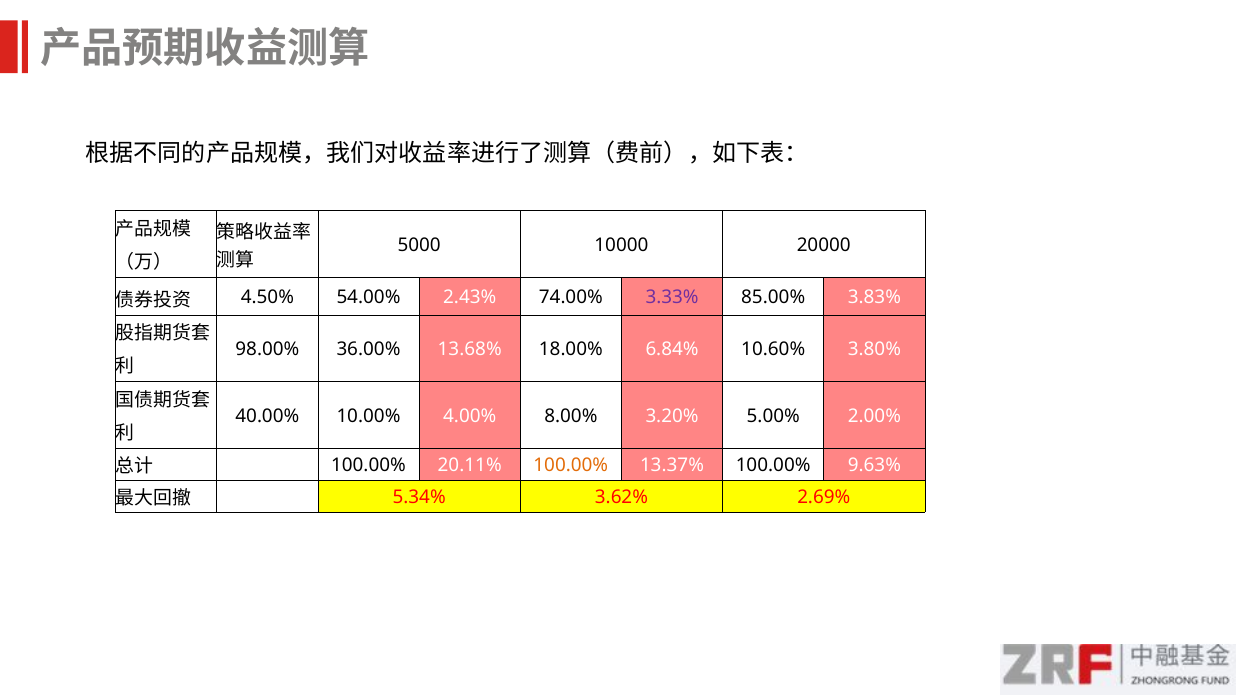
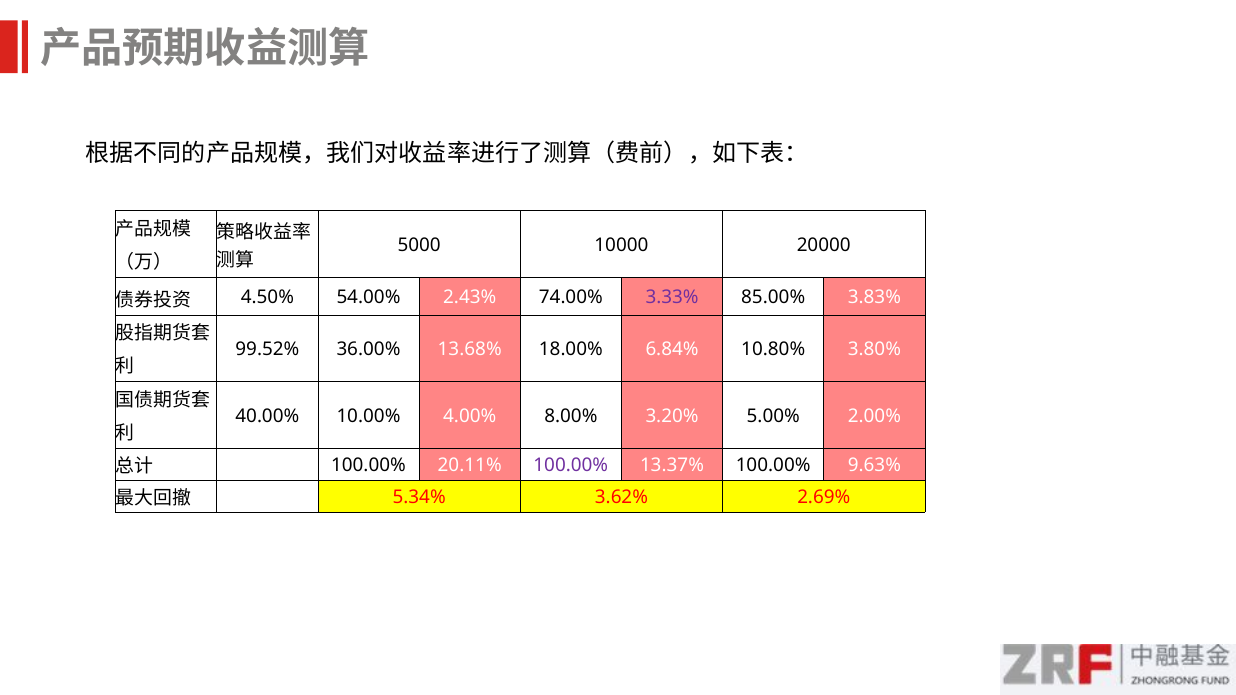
98.00%: 98.00% -> 99.52% (267, 350)
10.60%: 10.60% -> 10.80% (773, 350)
100.00% colour: orange -> purple (571, 466)
